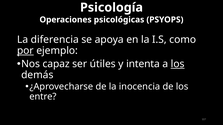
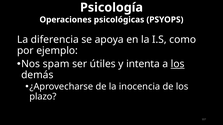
por underline: present -> none (25, 51)
capaz: capaz -> spam (56, 64)
entre: entre -> plazo (43, 97)
